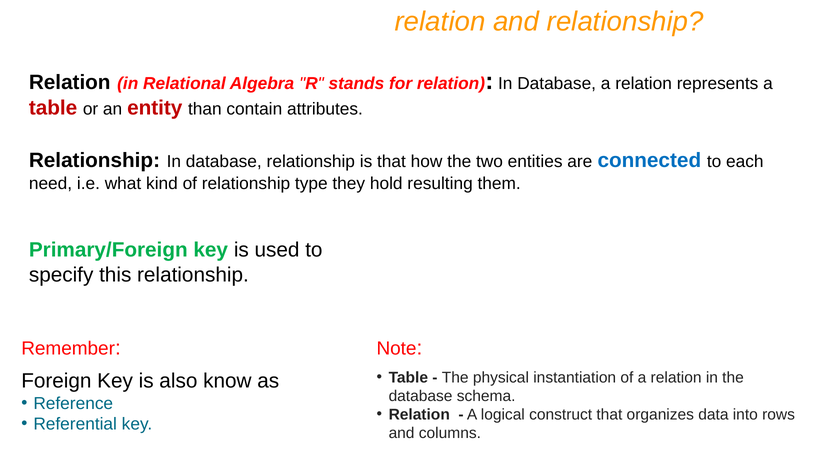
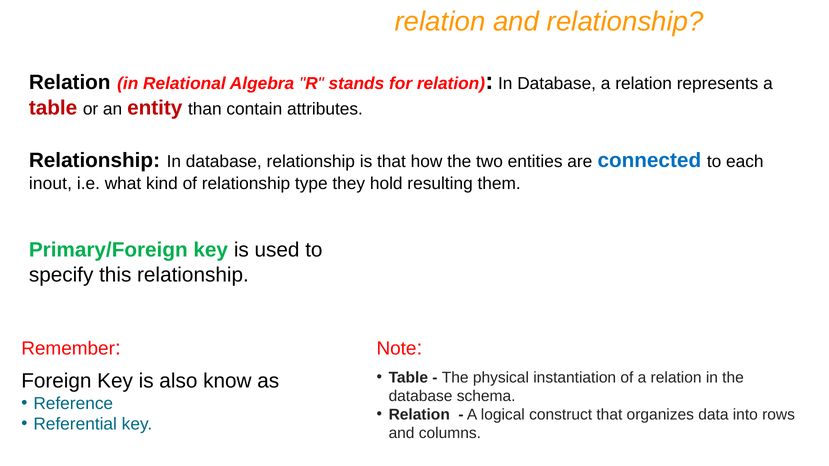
need: need -> inout (50, 184)
